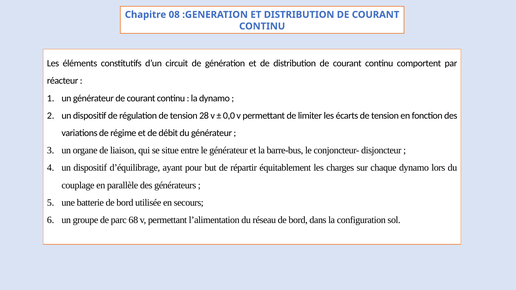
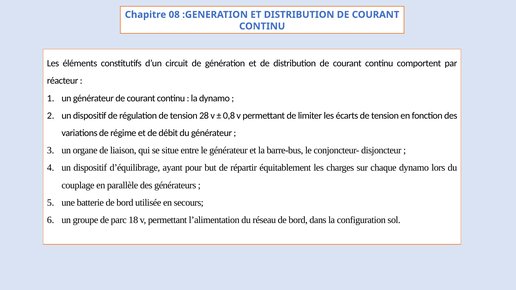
0,0: 0,0 -> 0,8 (229, 116)
68: 68 -> 18 (133, 220)
